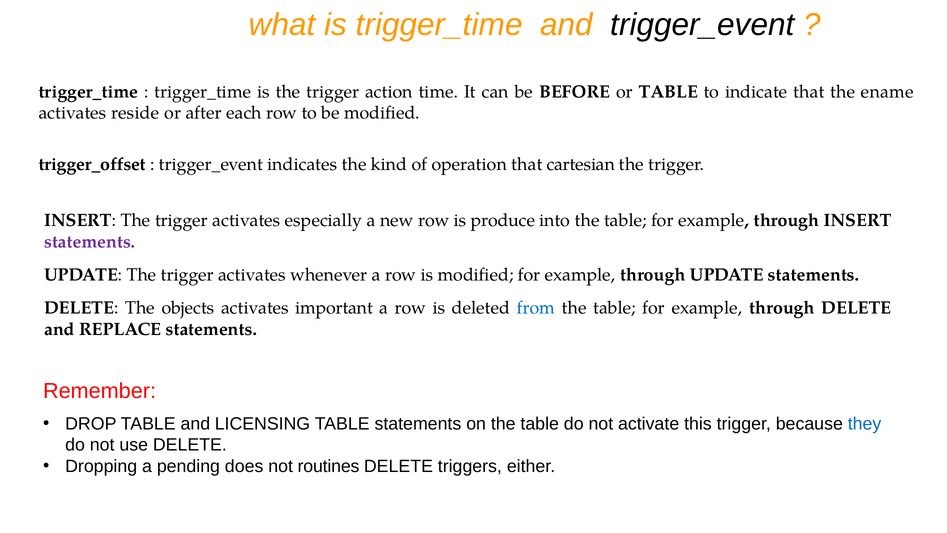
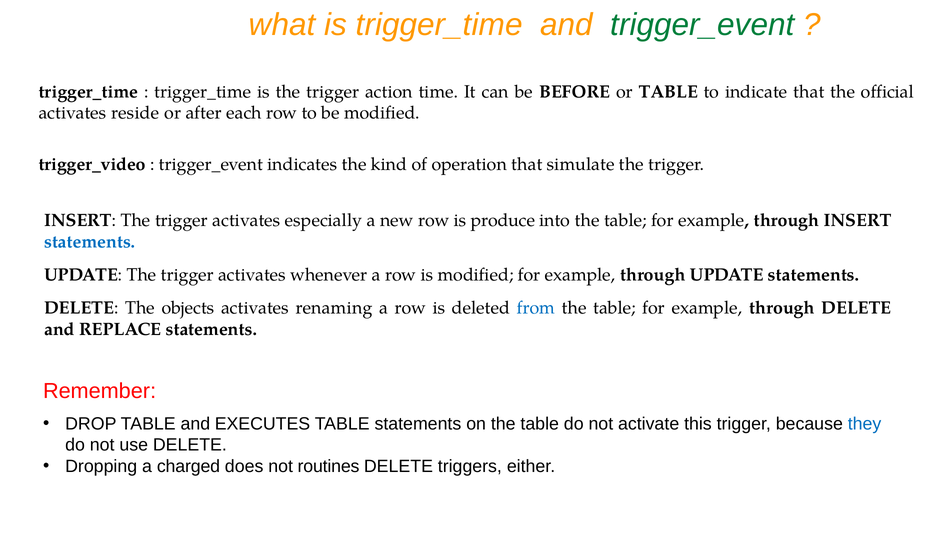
trigger_event colour: black -> green (702, 25)
ename: ename -> official (887, 92)
trigger_offset: trigger_offset -> trigger_video (92, 164)
cartesian: cartesian -> simulate (581, 164)
statements colour: purple -> blue (90, 241)
important: important -> renaming (334, 308)
LICENSING: LICENSING -> EXECUTES (262, 423)
pending: pending -> charged (189, 466)
